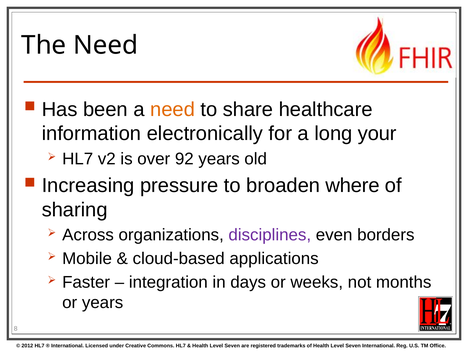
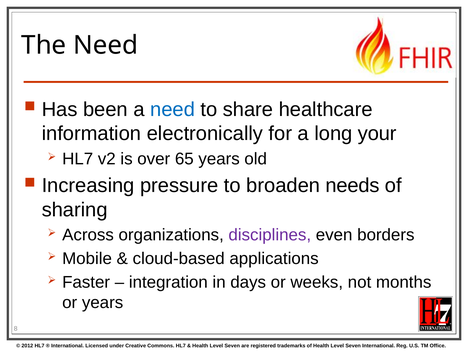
need colour: orange -> blue (173, 109)
92: 92 -> 65 (184, 159)
where: where -> needs (353, 186)
